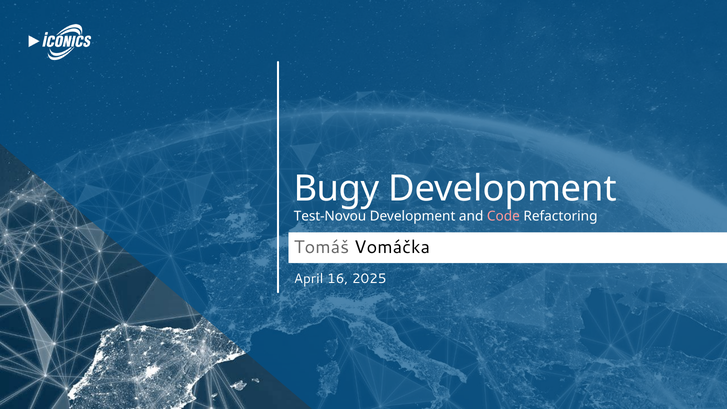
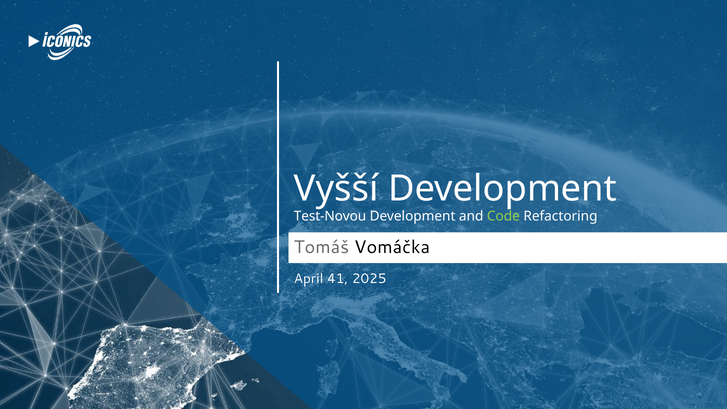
Bugy: Bugy -> Vyšší (336, 189)
Code colour: pink -> light green (503, 216)
16: 16 -> 41 (338, 279)
